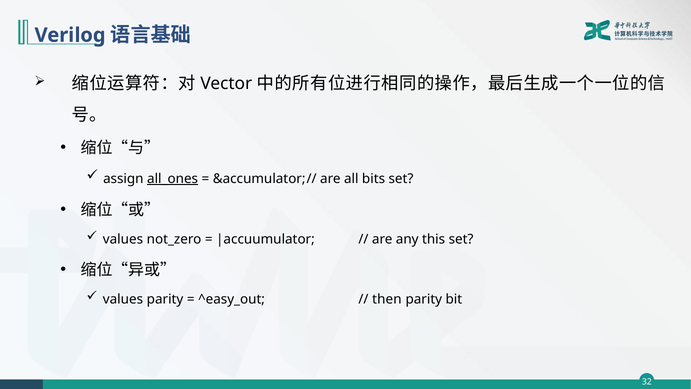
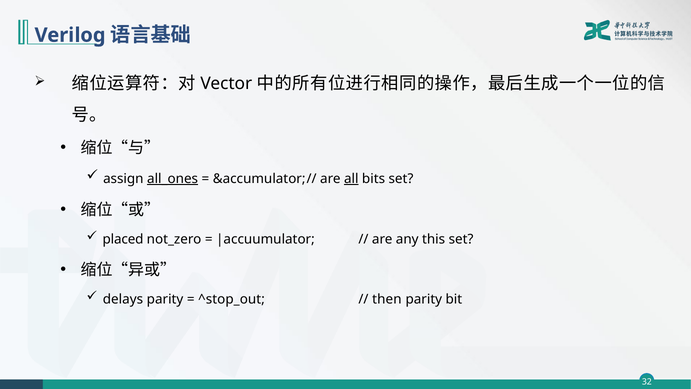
all underline: none -> present (351, 179)
values: values -> placed (123, 239)
values: values -> delays (123, 299)
^easy_out: ^easy_out -> ^stop_out (231, 299)
